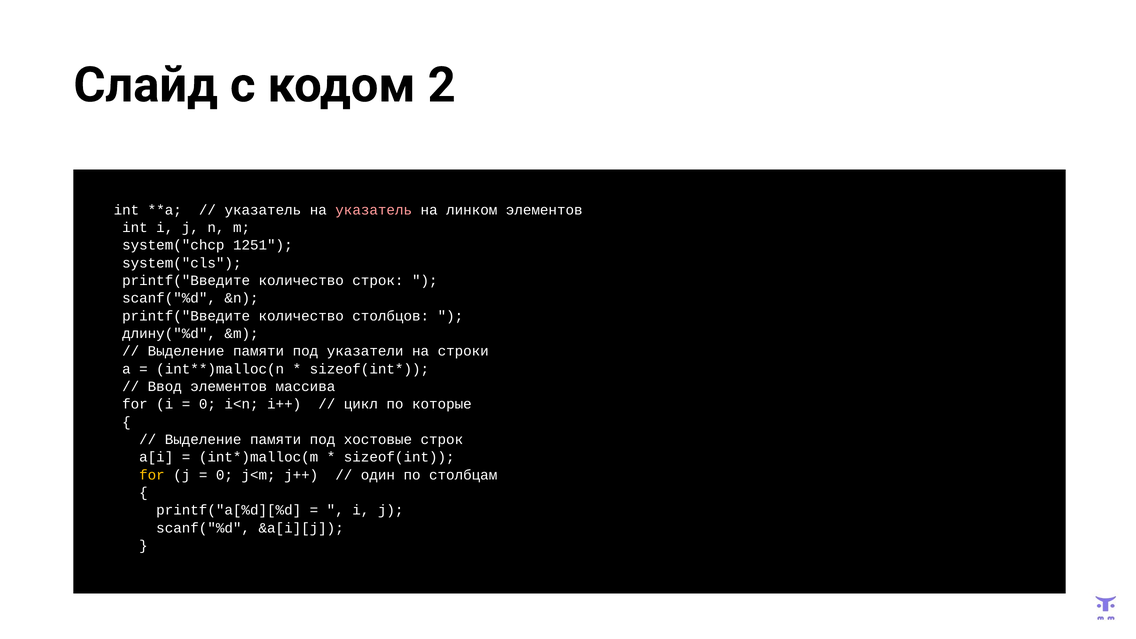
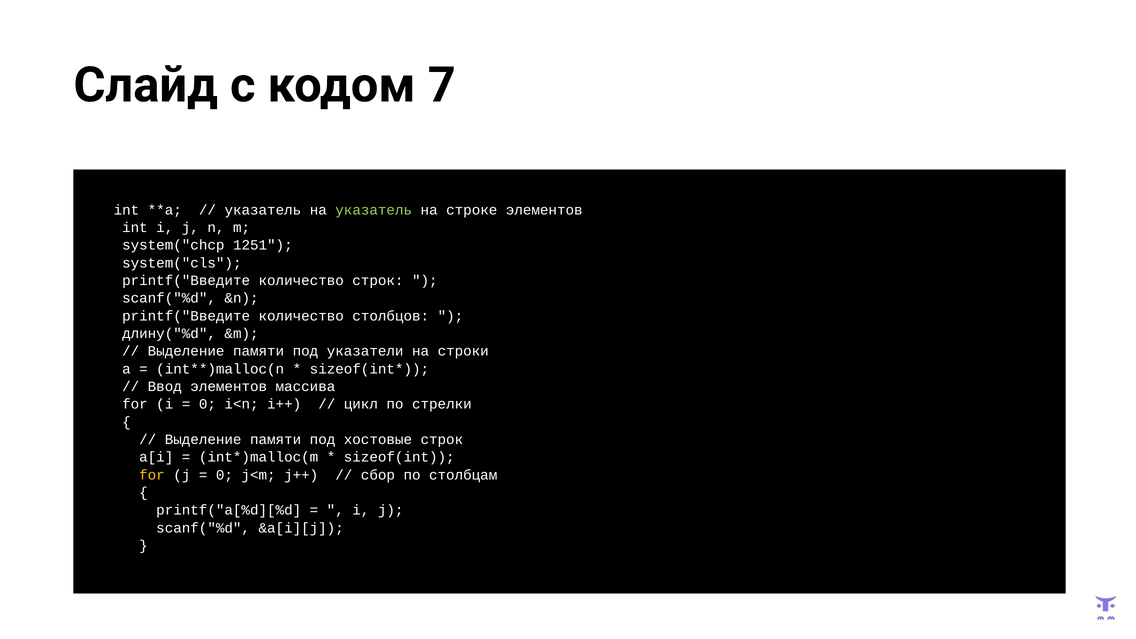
2: 2 -> 7 (442, 85)
указатель colour: pink -> light green (374, 210)
линком: линком -> строке (472, 210)
которые: которые -> стрелки (442, 404)
один: один -> сбор (378, 475)
